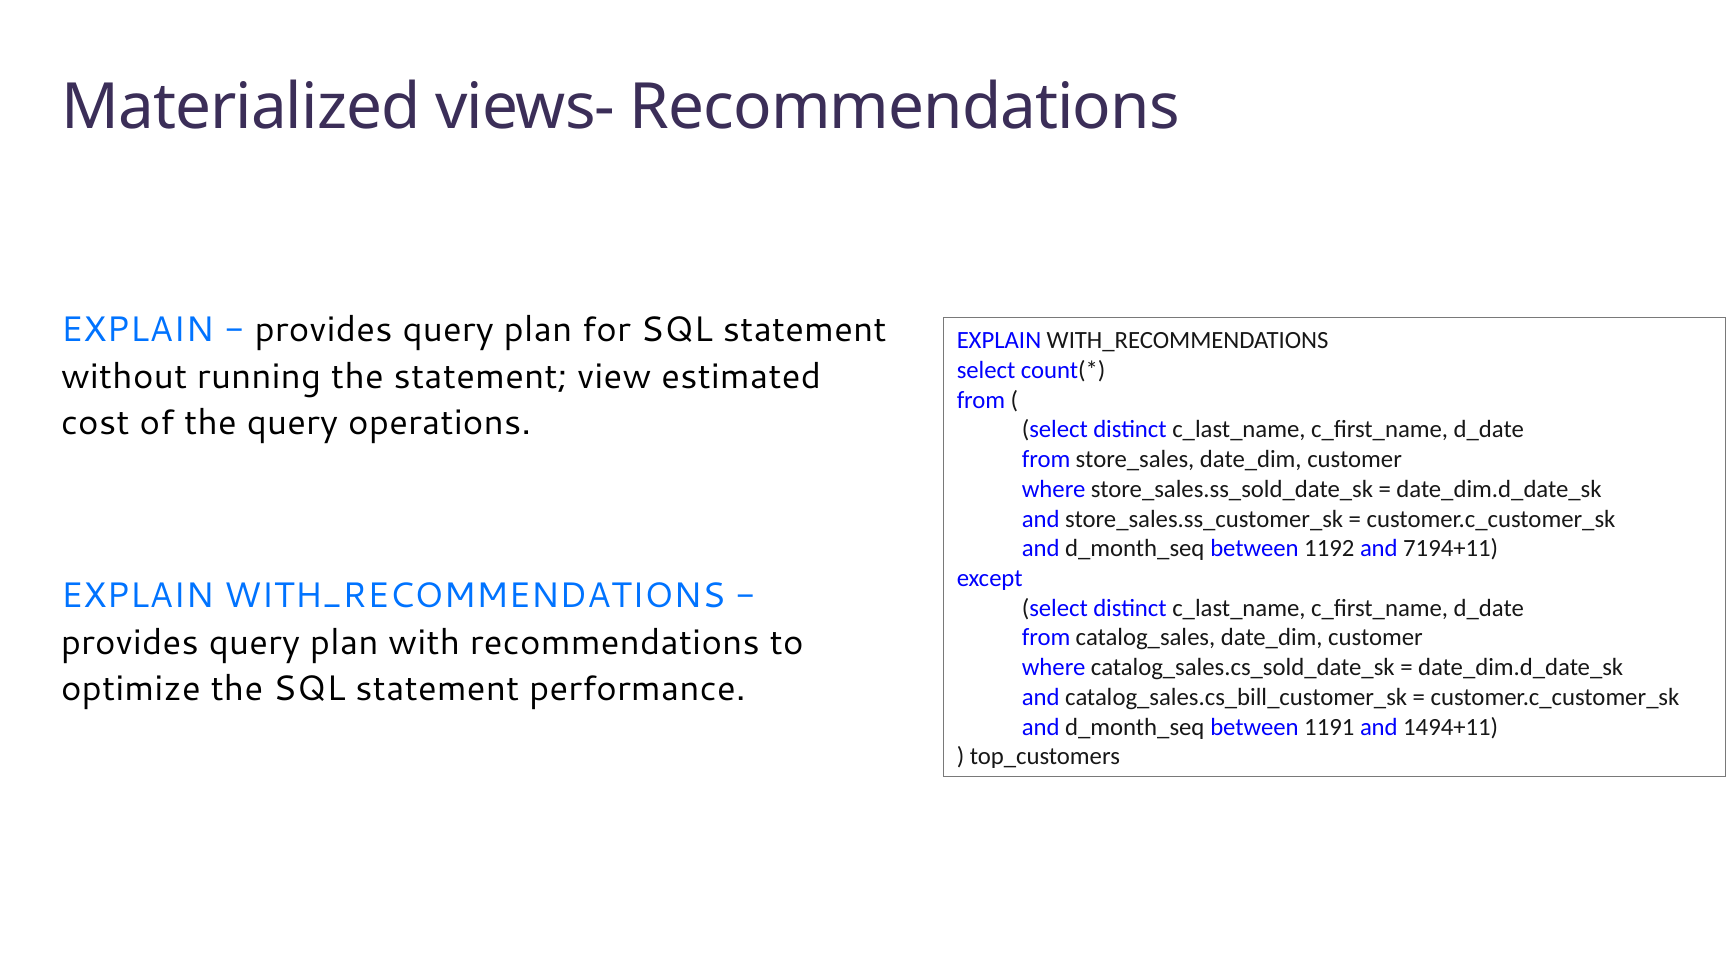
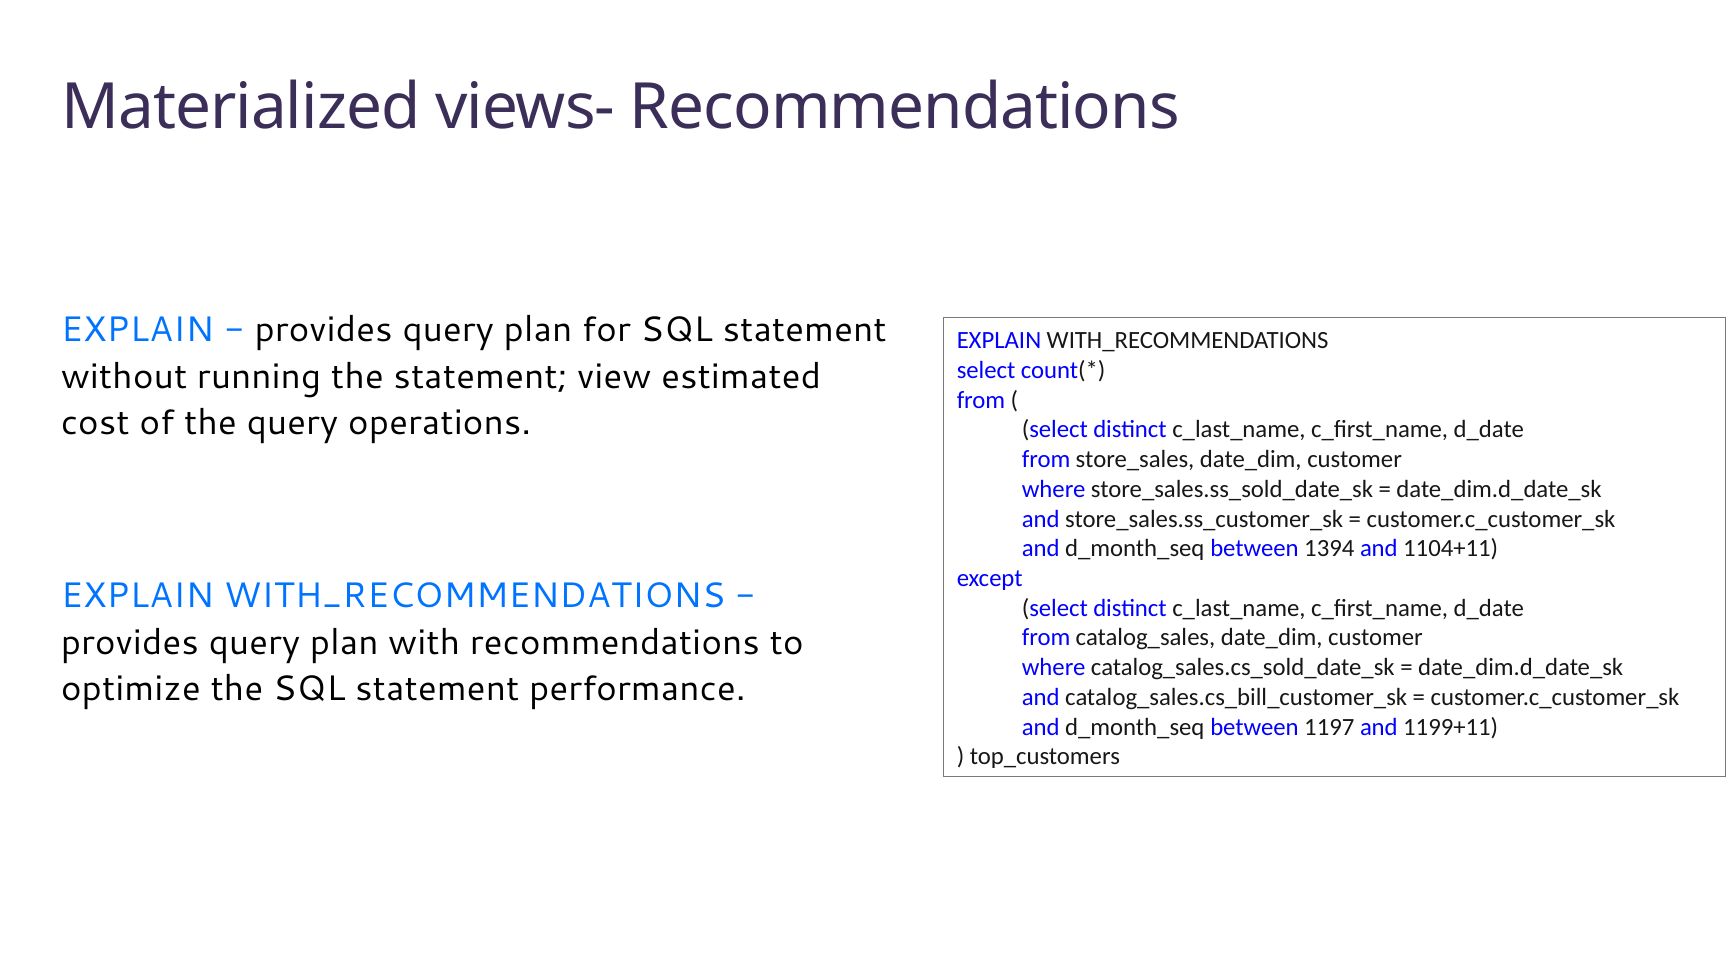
1192: 1192 -> 1394 (1329, 549)
7194+11: 7194+11 -> 1104+11 (1451, 549)
1191: 1191 -> 1197 (1329, 727)
1494+11: 1494+11 -> 1199+11 (1451, 727)
